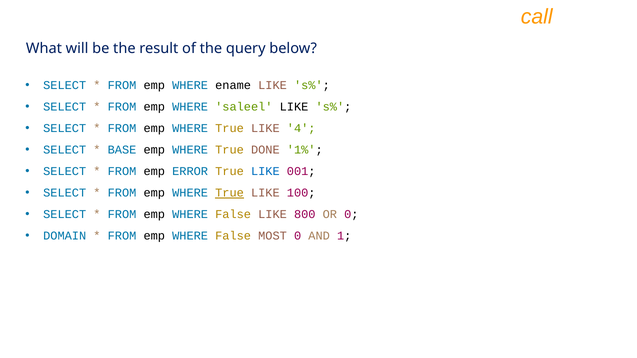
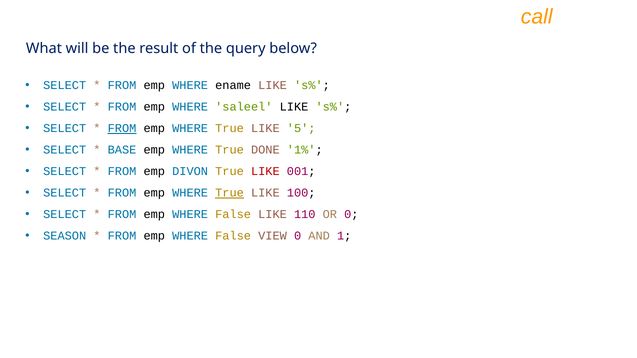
FROM underline: none -> present (122, 129)
4: 4 -> 5 (301, 129)
ERROR: ERROR -> DIVON (190, 172)
LIKE colour: blue -> red (265, 172)
800: 800 -> 110 (305, 215)
DOMAIN: DOMAIN -> SEASON (65, 236)
MOST: MOST -> VIEW (273, 236)
